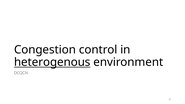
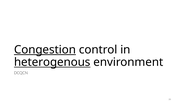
Congestion underline: none -> present (45, 50)
